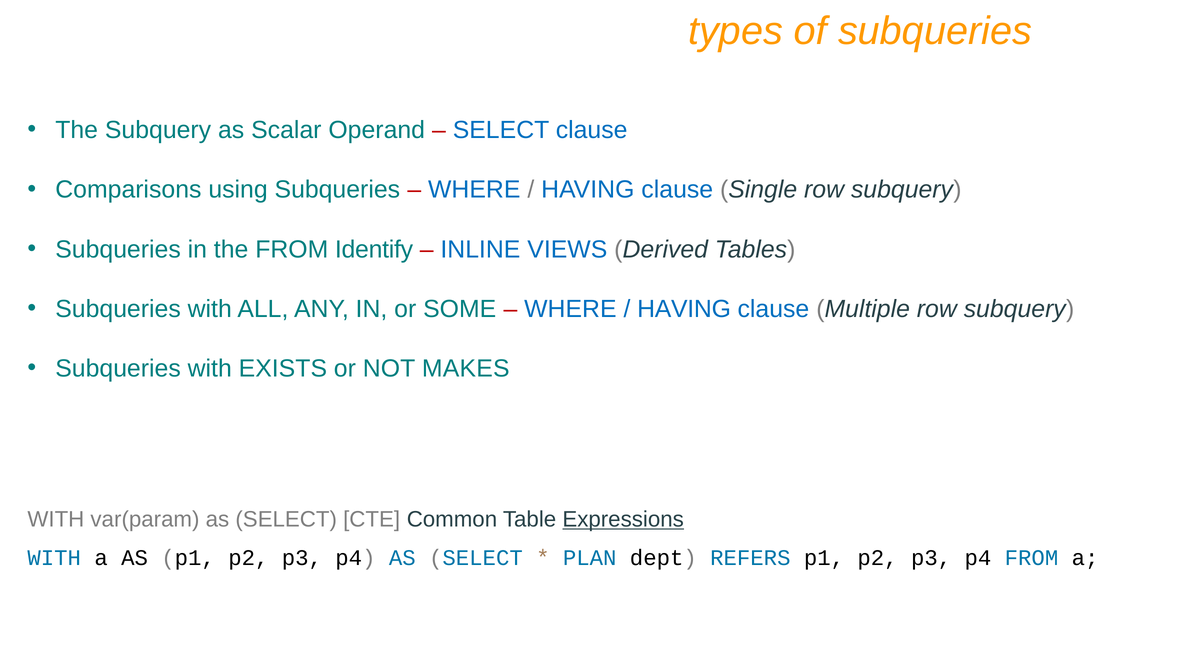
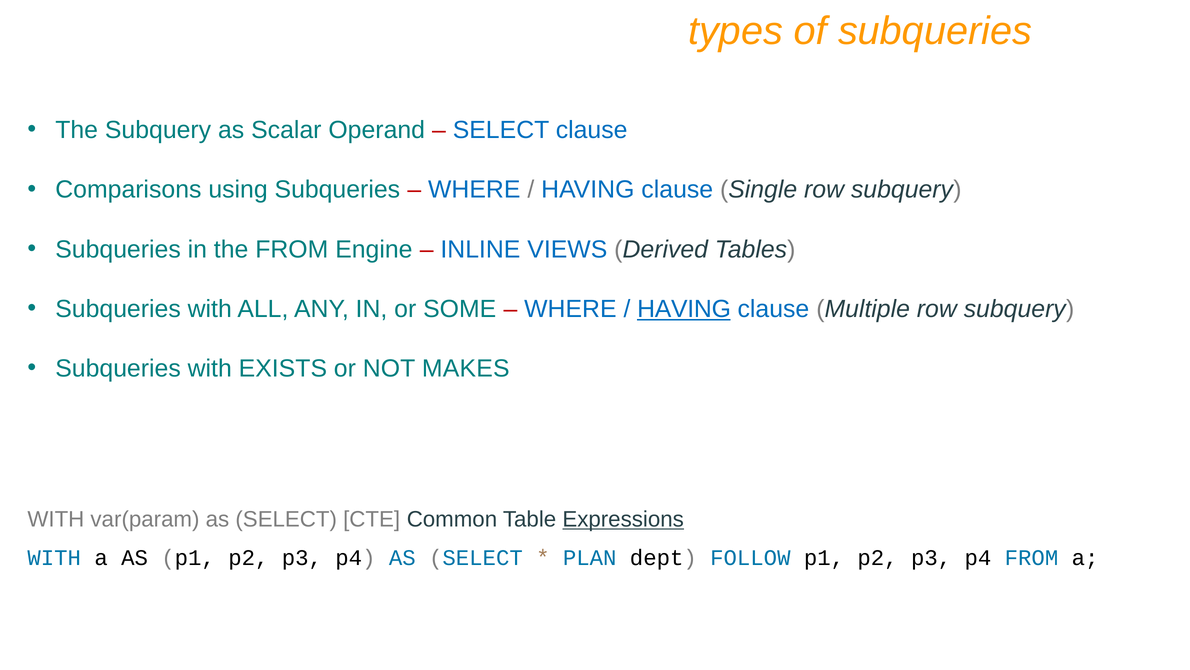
Identify: Identify -> Engine (374, 249)
HAVING underline: none -> present (684, 309)
REFERS: REFERS -> FOLLOW (750, 558)
